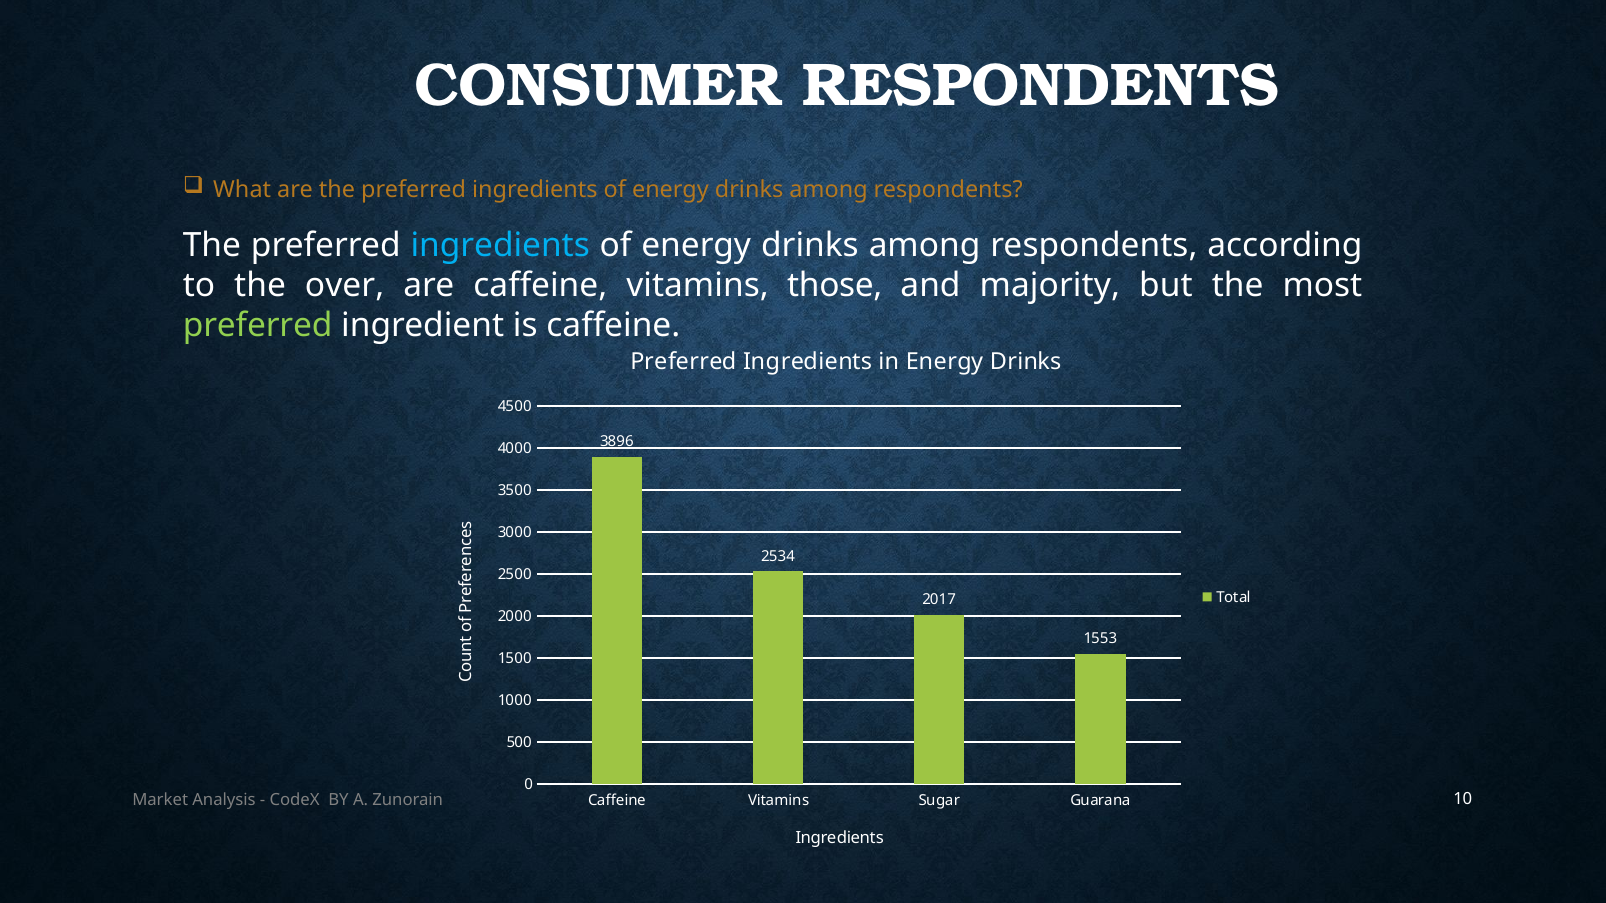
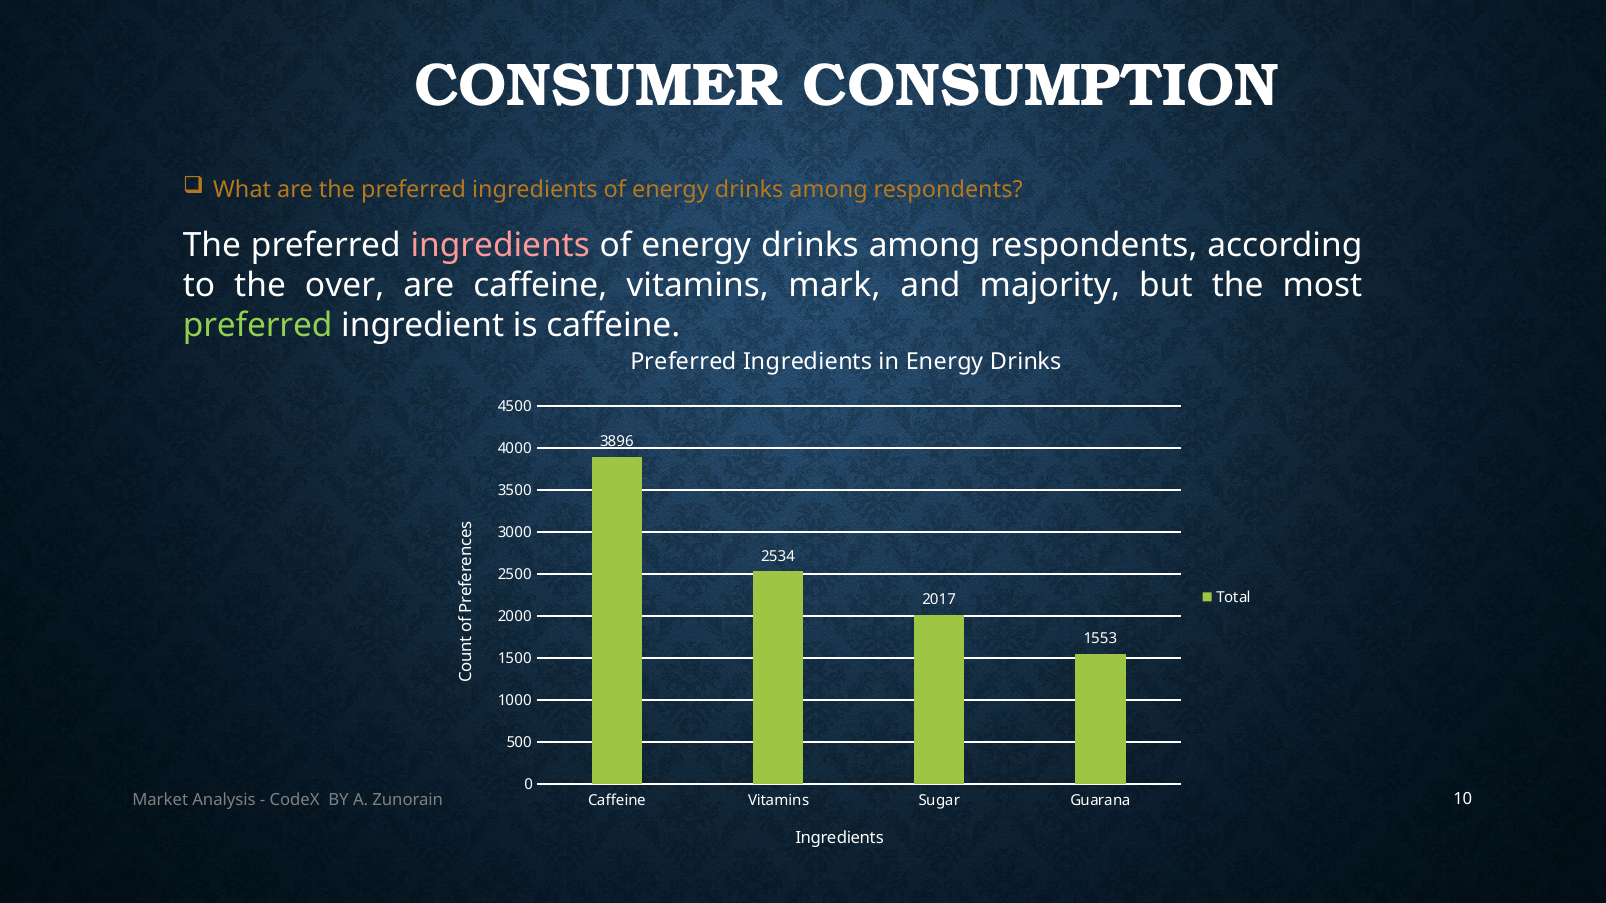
CONSUMER RESPONDENTS: RESPONDENTS -> CONSUMPTION (1041, 85)
ingredients colour: light blue -> pink (500, 246)
those: those -> mark (834, 286)
